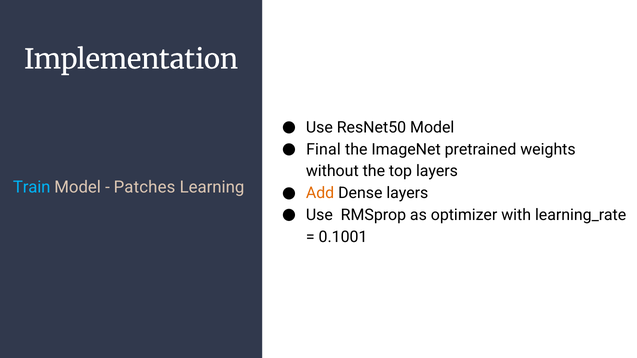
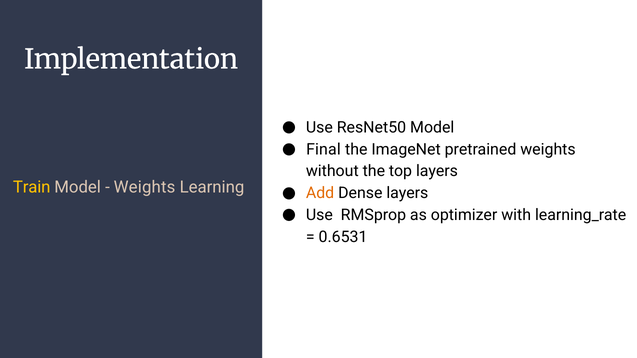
Train colour: light blue -> yellow (32, 187)
Patches: Patches -> Weights (144, 187)
0.1001: 0.1001 -> 0.6531 (343, 237)
